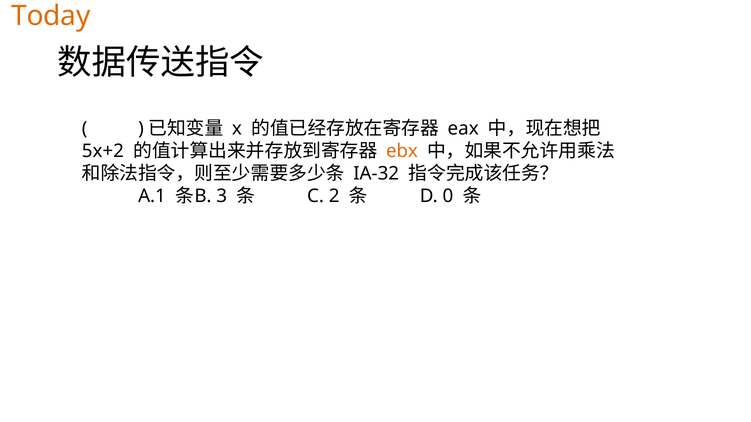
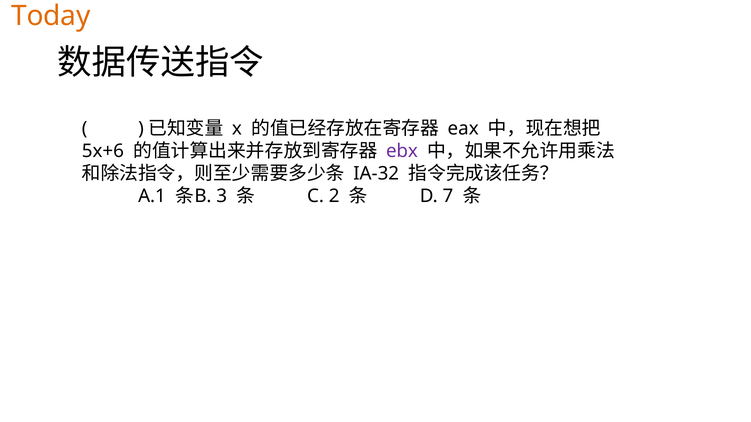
5x+2: 5x+2 -> 5x+6 (103, 151)
ebx colour: orange -> purple (402, 151)
0: 0 -> 7 (448, 196)
